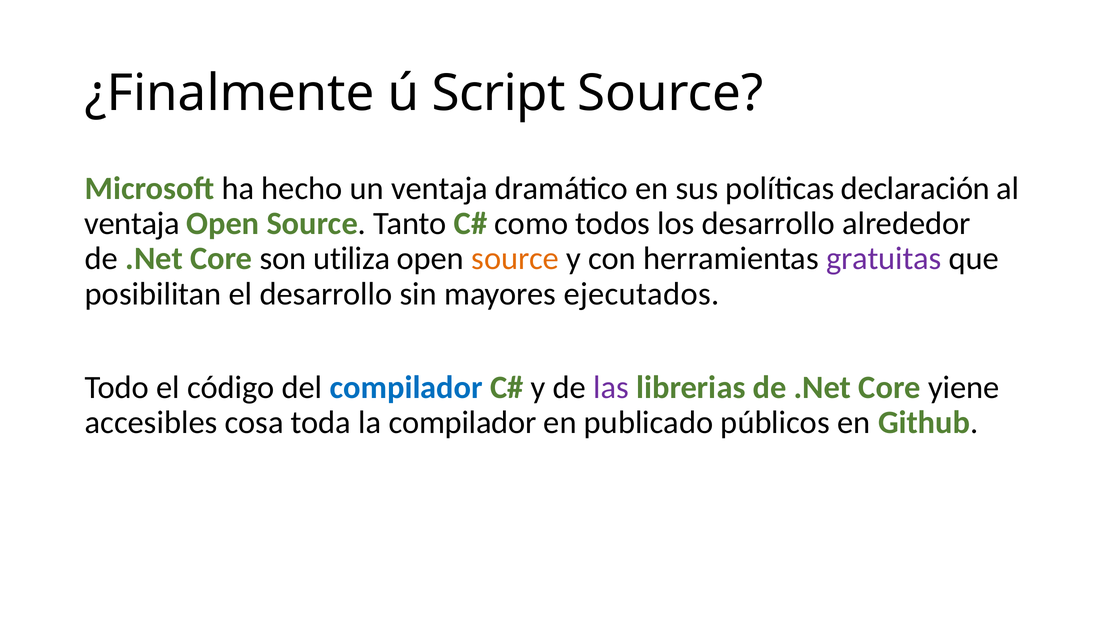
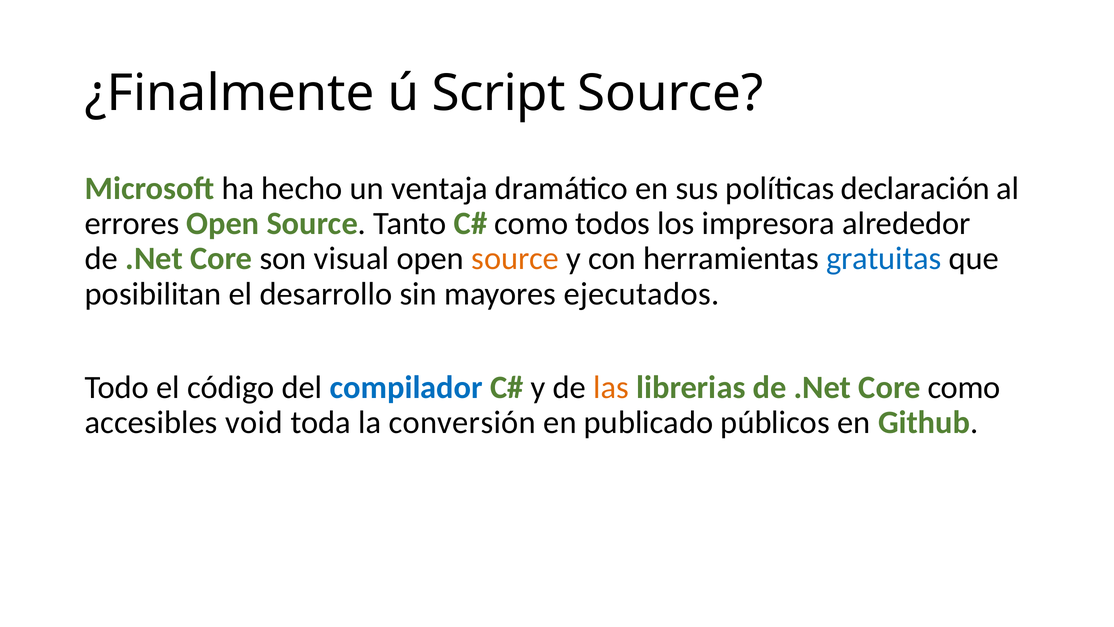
ventaja: ventaja -> errores (132, 223)
los desarrollo: desarrollo -> impresora (768, 223)
utiliza: utiliza -> visual (352, 259)
gratuitas colour: purple -> blue (884, 259)
las colour: purple -> orange (611, 387)
Core yiene: yiene -> como (964, 387)
cosa: cosa -> void (254, 422)
la compilador: compilador -> conversión (462, 422)
